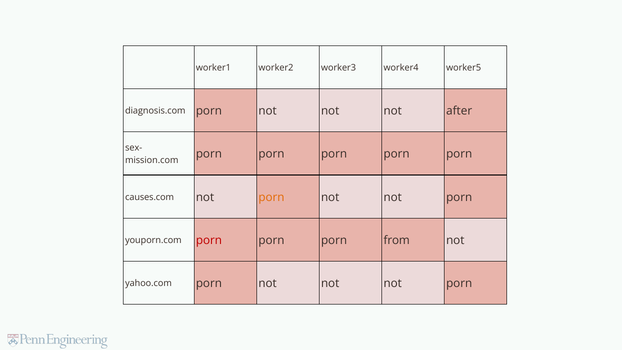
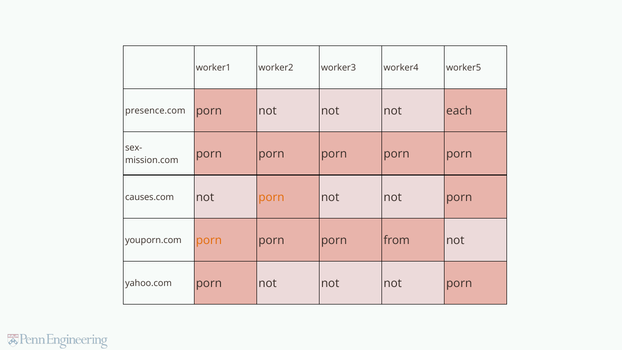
diagnosis.com: diagnosis.com -> presence.com (155, 111)
after: after -> each (459, 111)
porn colour: red -> orange (209, 240)
